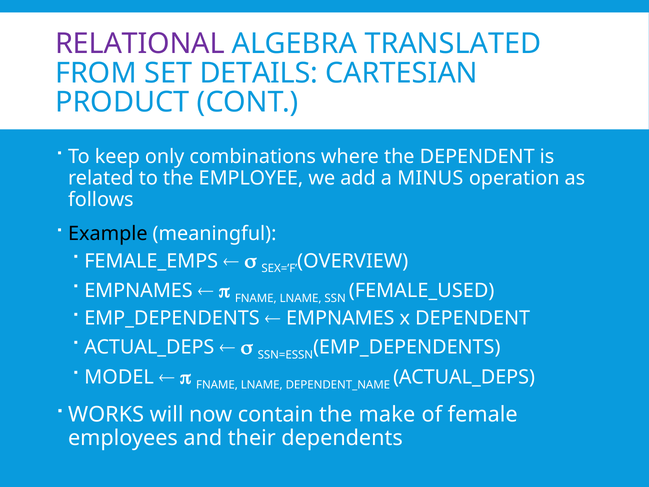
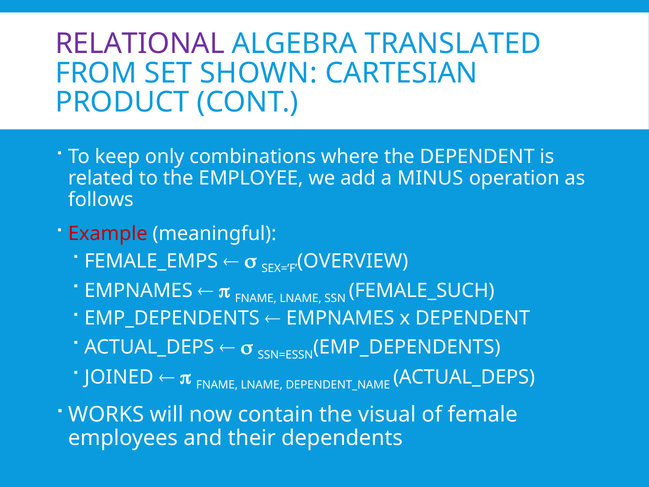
DETAILS: DETAILS -> SHOWN (259, 73)
Example colour: black -> red (108, 233)
FEMALE_USED: FEMALE_USED -> FEMALE_SUCH (422, 291)
MODEL: MODEL -> JOINED (119, 377)
make: make -> visual (387, 414)
